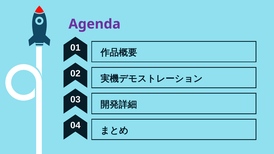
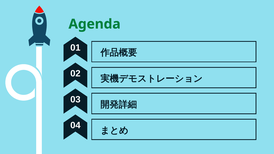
Agenda colour: purple -> green (95, 24)
